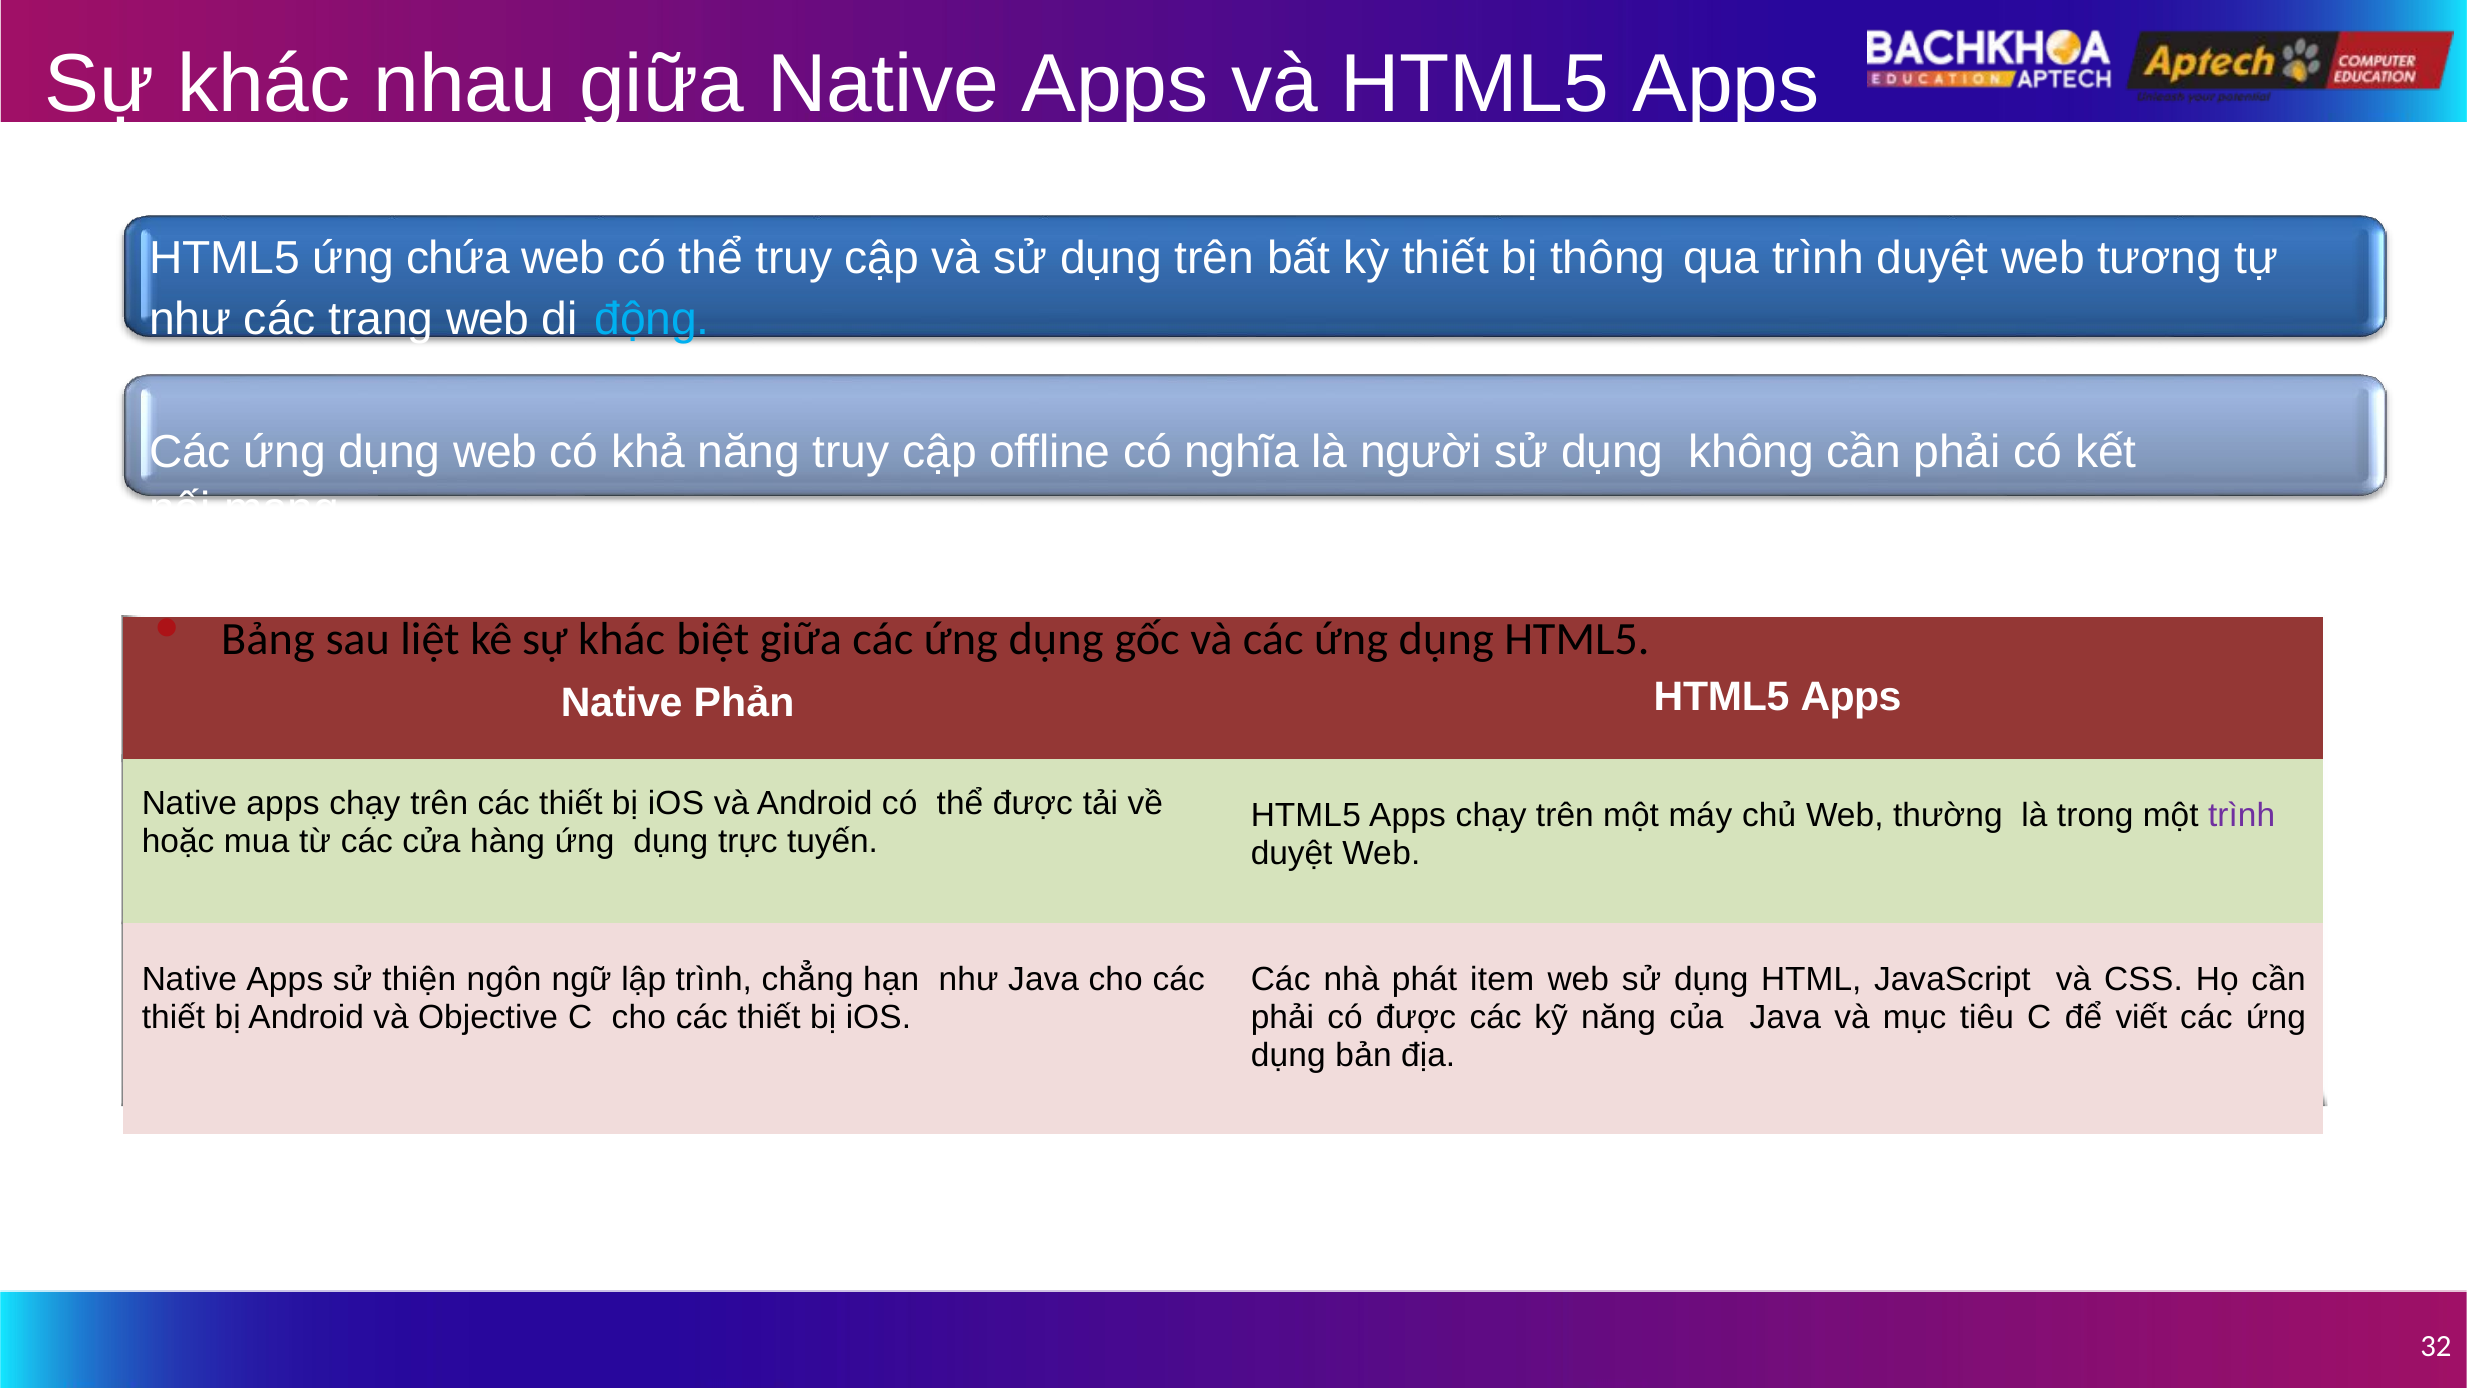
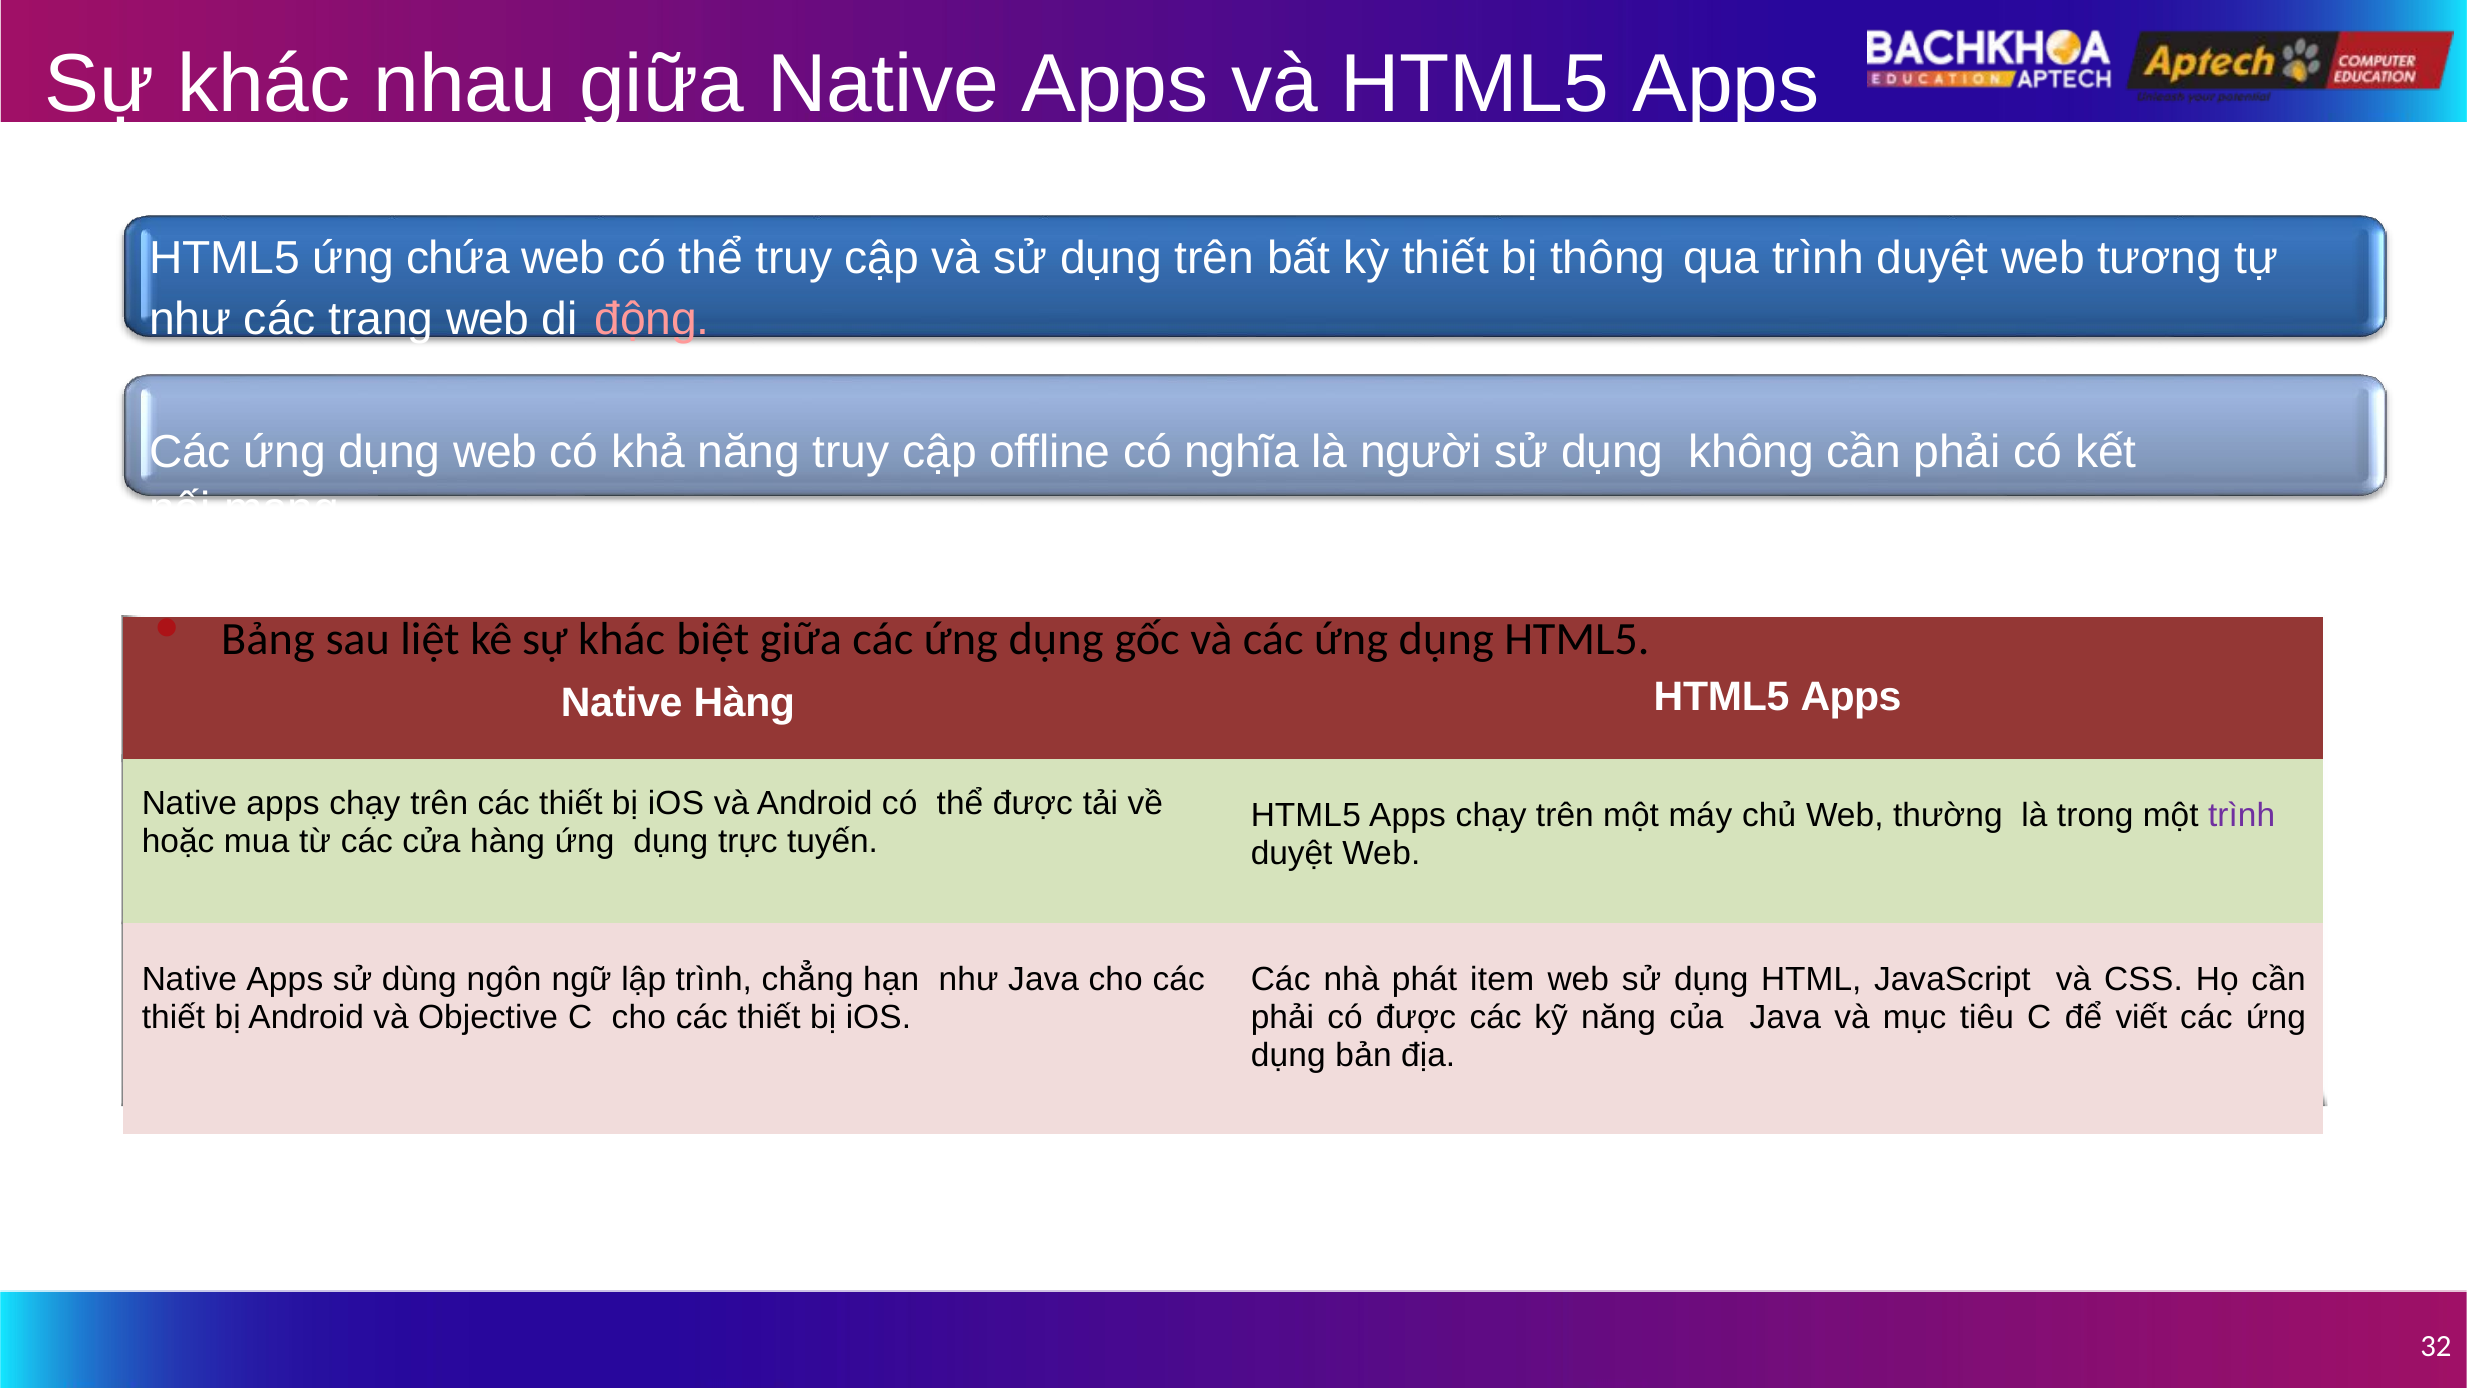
động colour: light blue -> pink (652, 319)
Native Phản: Phản -> Hàng (744, 703)
thiện: thiện -> dùng (419, 980)
